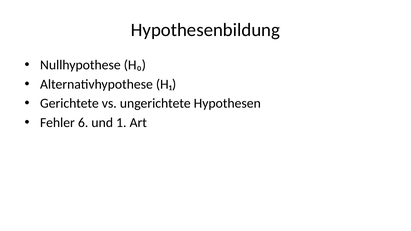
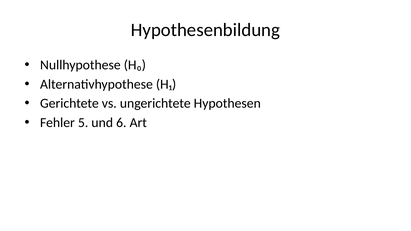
6: 6 -> 5 (83, 123)
1: 1 -> 6 (121, 123)
